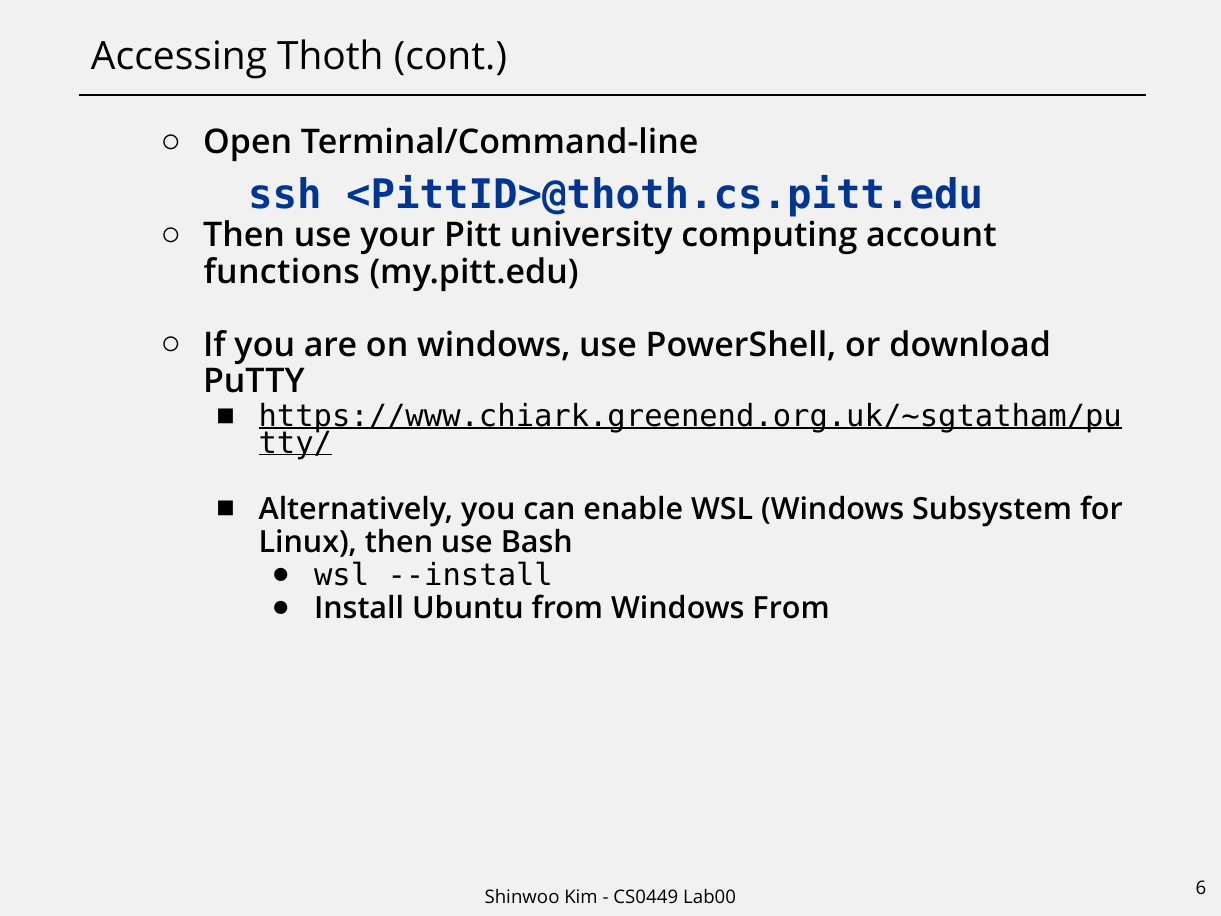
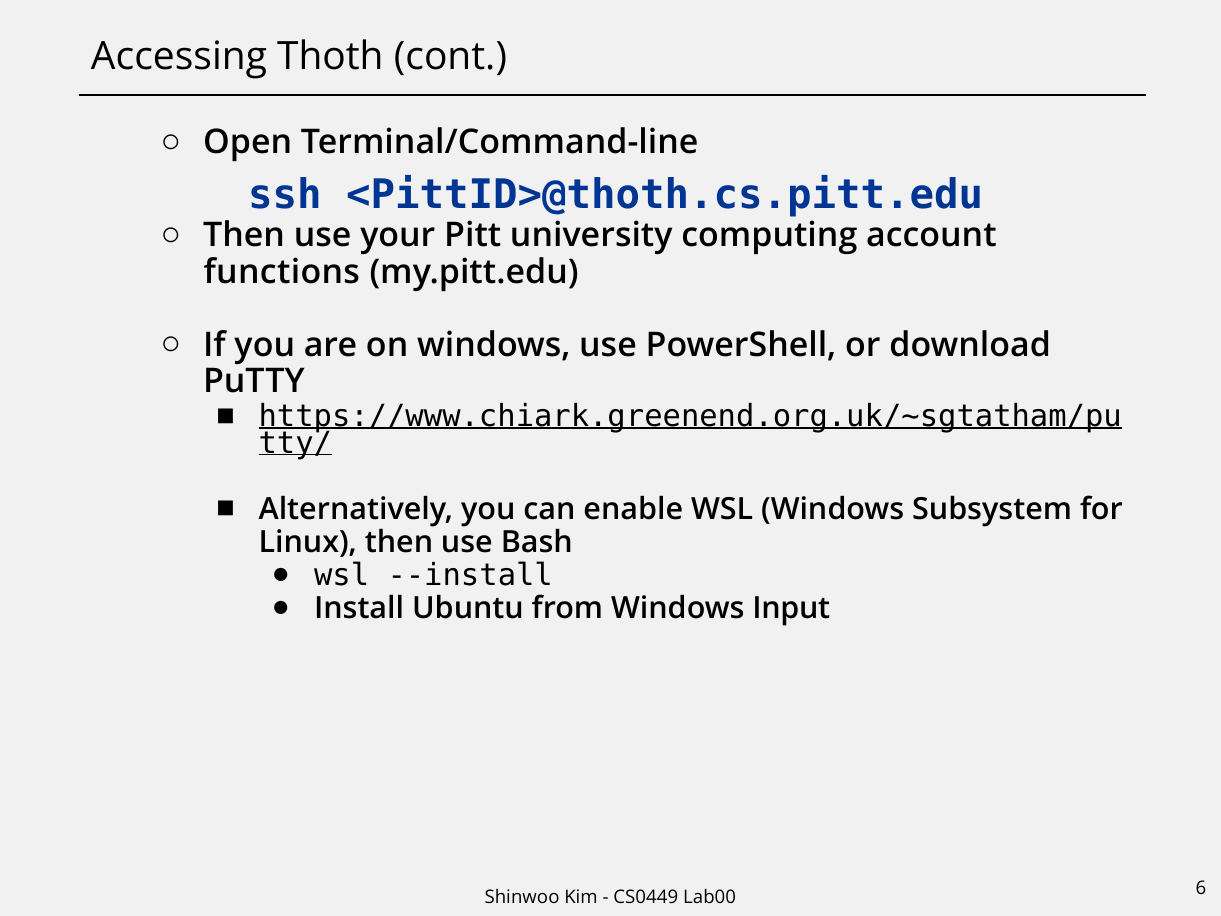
Windows From: From -> Input (791, 608)
